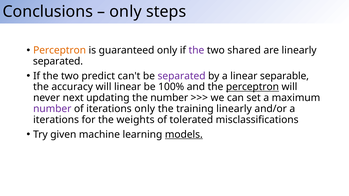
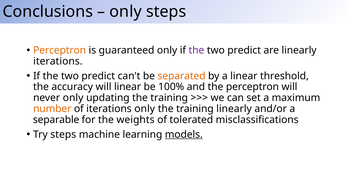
shared: shared -> predict (244, 50)
separated: separated -> iterations (58, 61)
separated colour: purple -> orange (182, 76)
separable: separable -> threshold (284, 76)
perceptron underline: present -> none (252, 87)
never next: next -> only (73, 98)
updating the number: number -> training (169, 98)
number colour: purple -> orange (52, 109)
iterations: iterations -> separable (56, 120)
Try given: given -> steps (63, 135)
